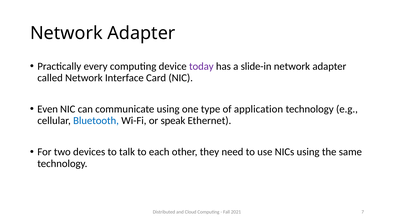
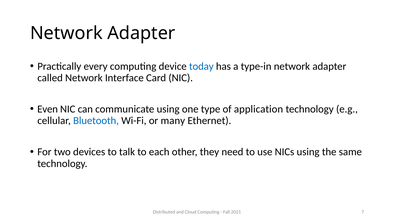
today colour: purple -> blue (201, 66)
slide-in: slide-in -> type-in (256, 66)
speak: speak -> many (173, 120)
